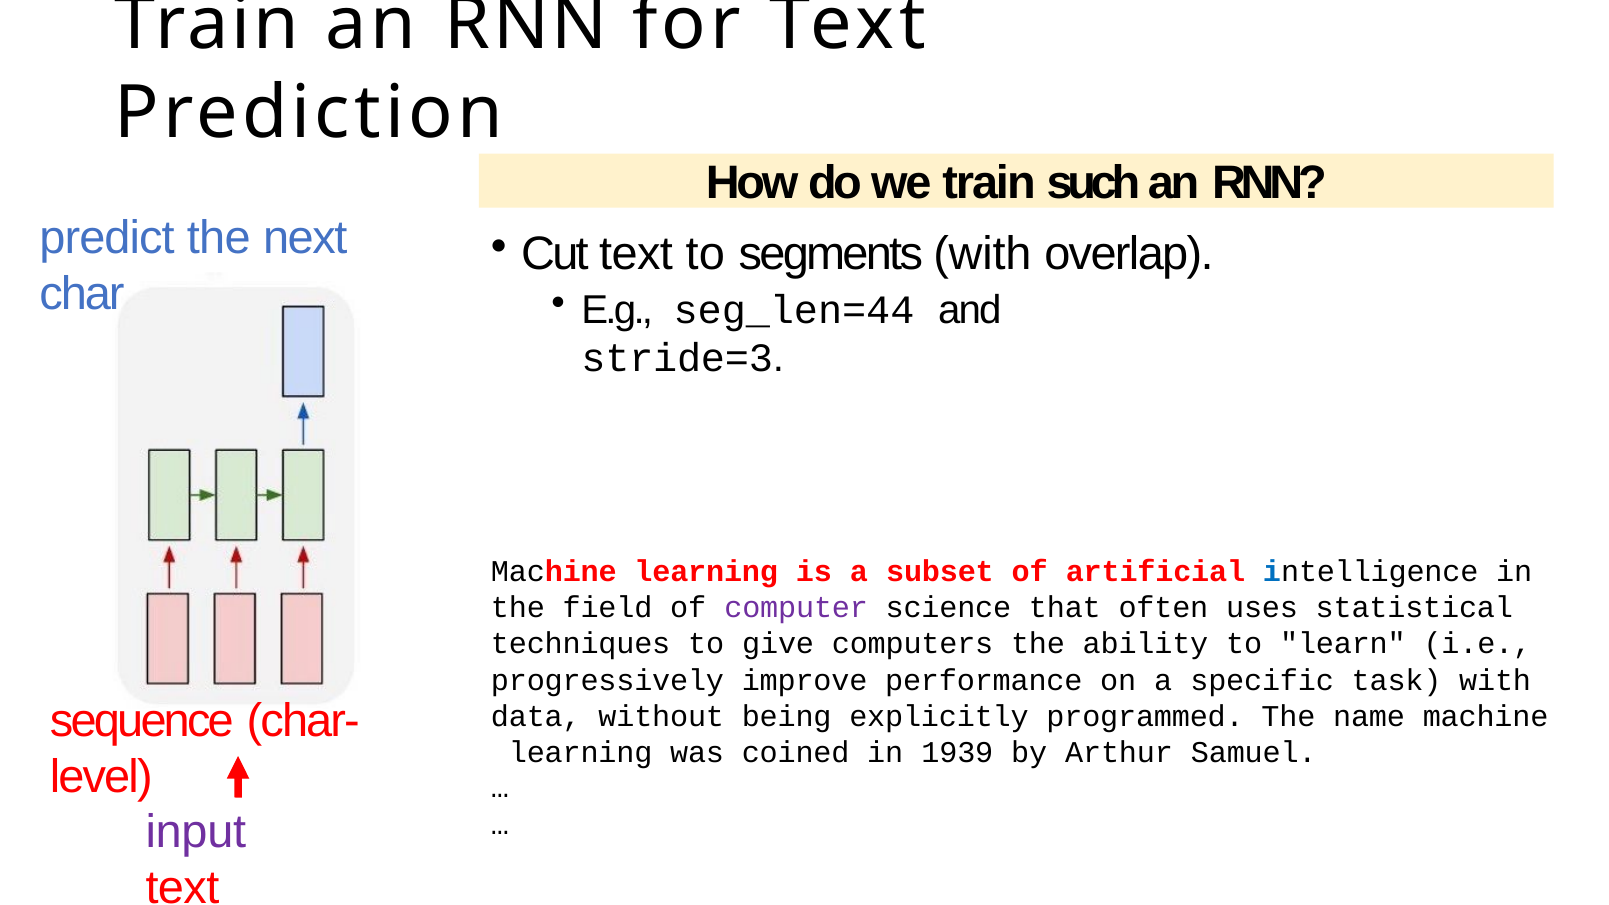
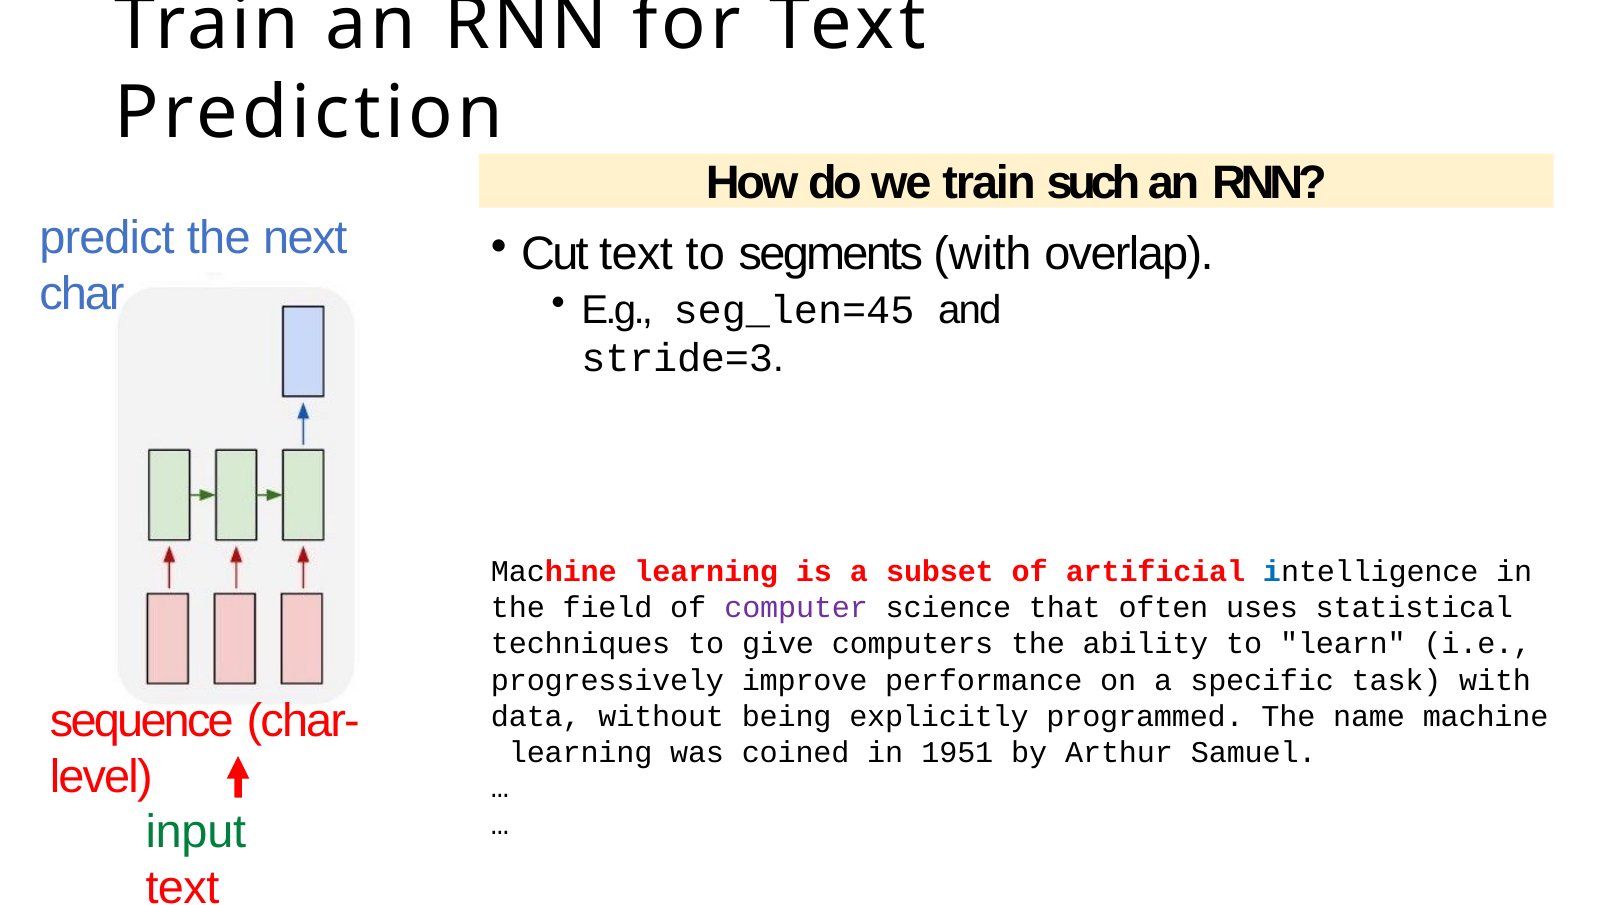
seg_len=44: seg_len=44 -> seg_len=45 (794, 310)
1939: 1939 -> 1951 (957, 753)
input colour: purple -> green (196, 832)
